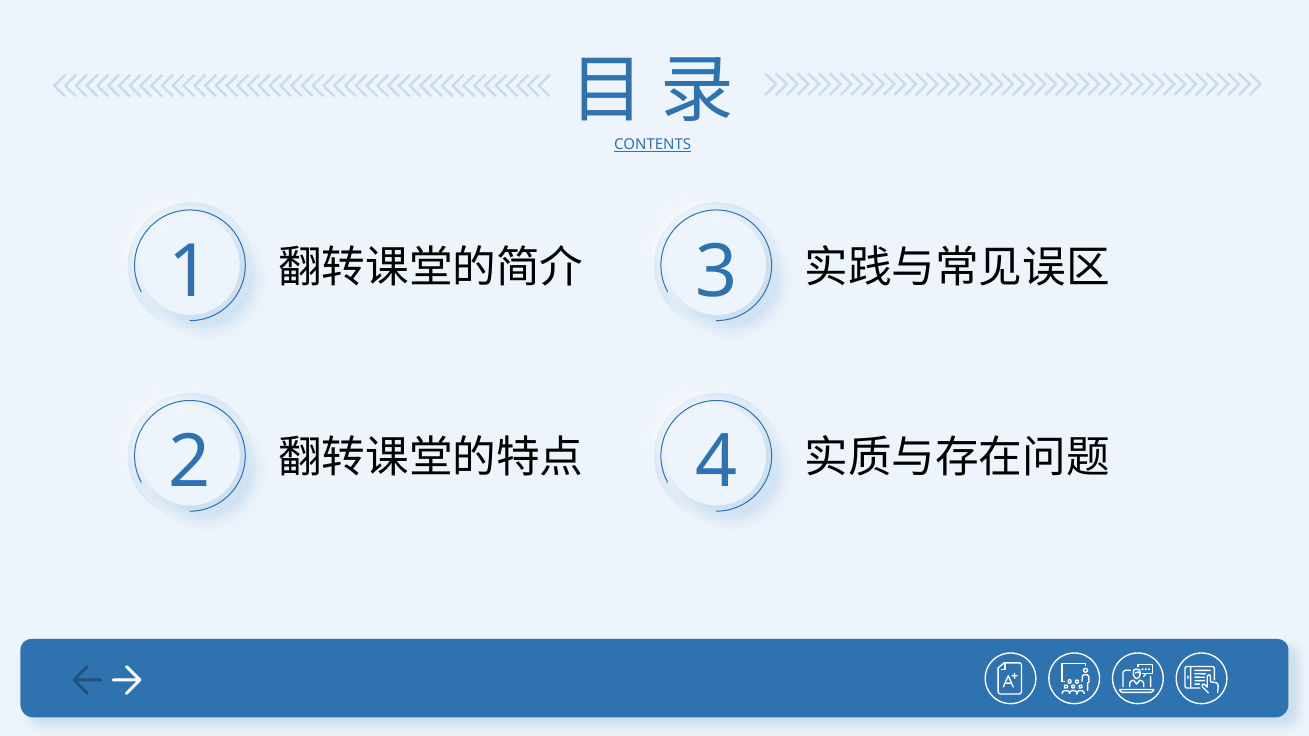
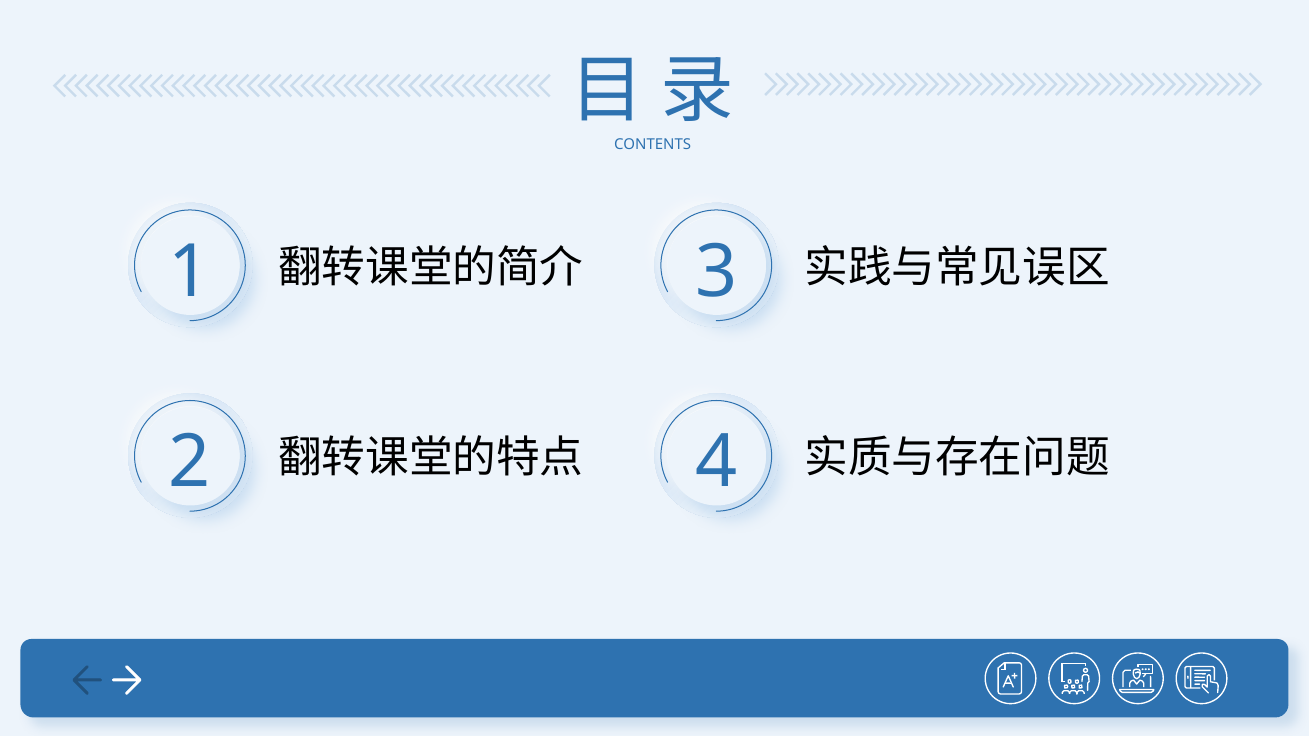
CONTENTS underline: present -> none (653, 145)
